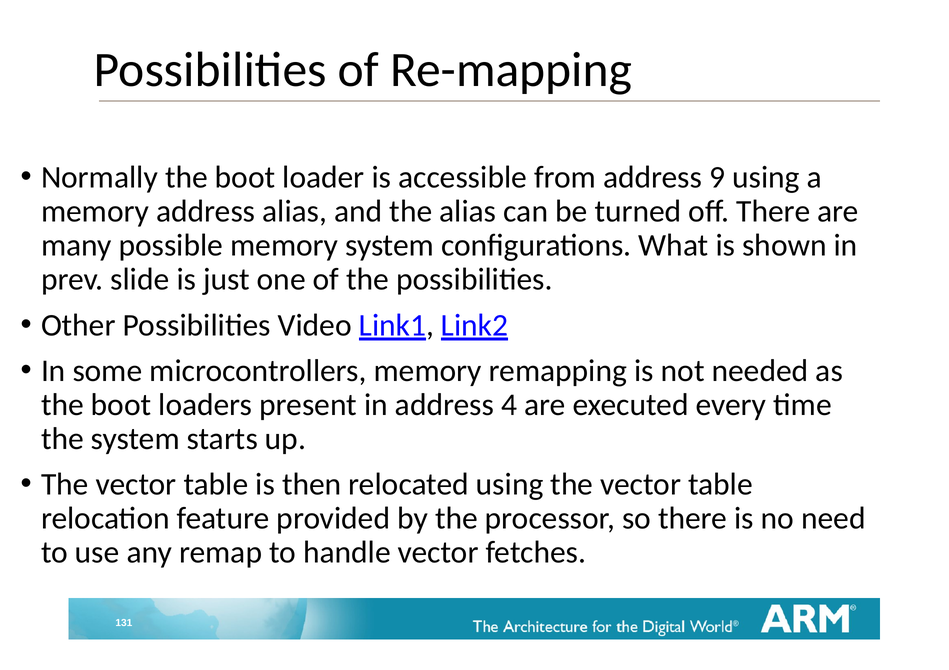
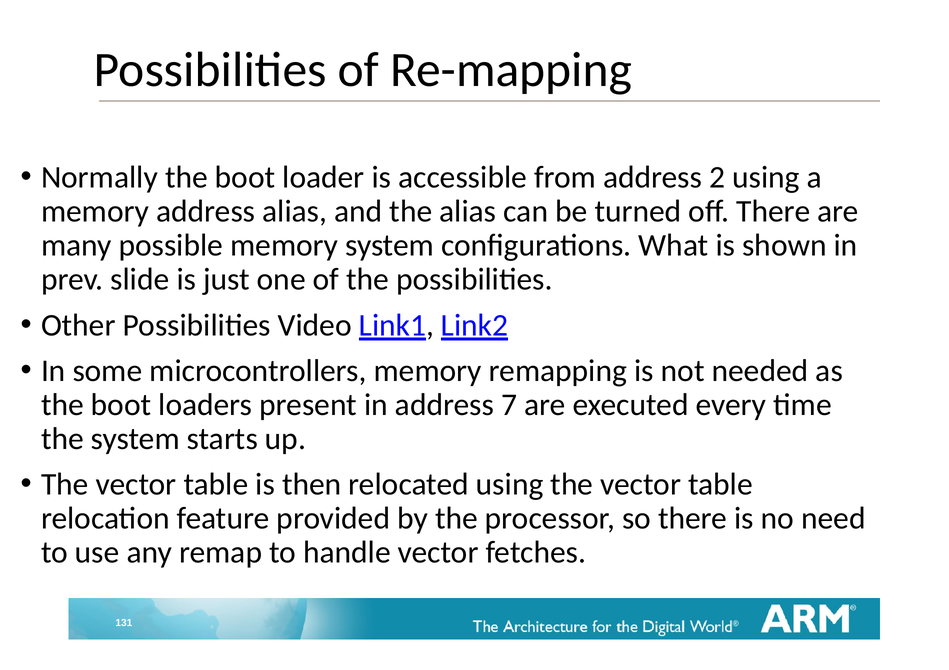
9: 9 -> 2 (717, 177)
4: 4 -> 7 (509, 405)
